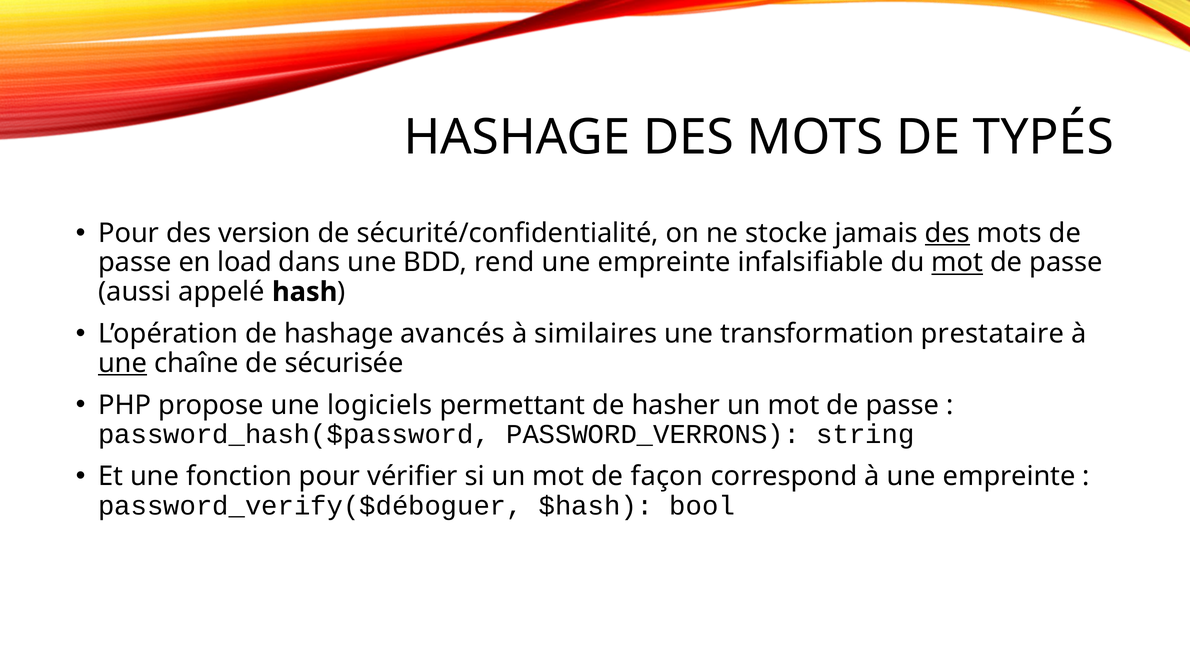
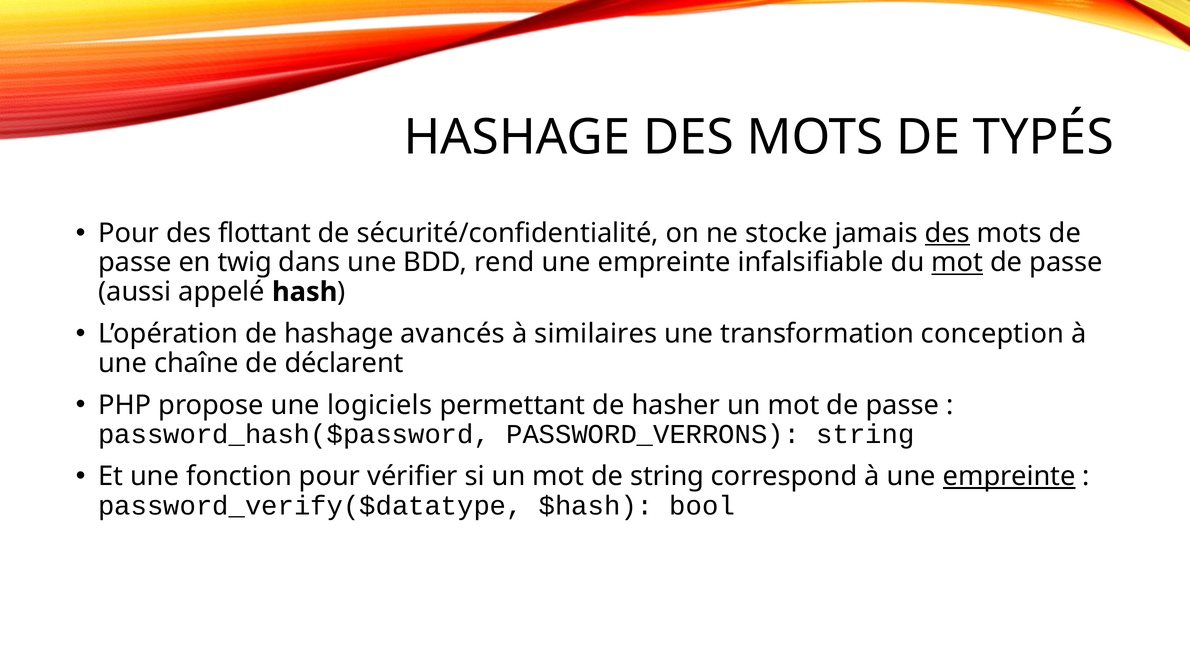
version: version -> flottant (265, 233)
load: load -> twig (245, 263)
prestataire: prestataire -> conception (993, 334)
une underline: present -> none (123, 363)
sécurisée: sécurisée -> déclarent (344, 363)
de façon: façon -> string (667, 477)
empreinte underline: none -> present (1009, 477)
password_verify($déboguer: password_verify($déboguer -> password_verify($datatype (310, 506)
